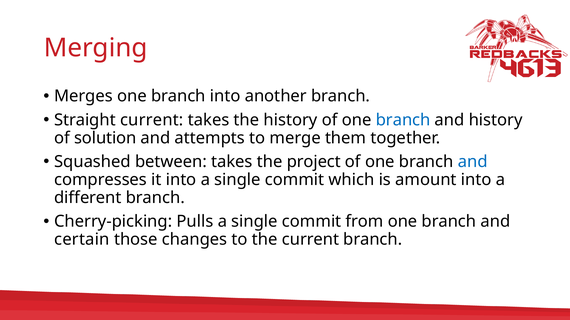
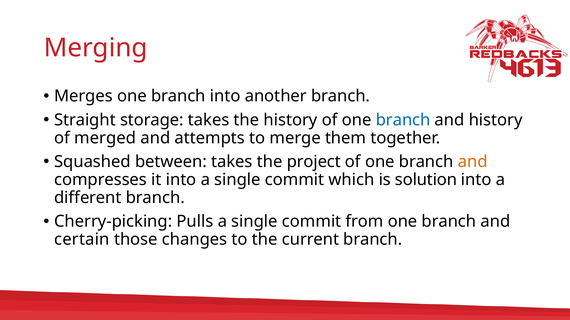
Straight current: current -> storage (152, 120)
solution: solution -> merged (105, 138)
and colour: blue -> orange (473, 162)
amount: amount -> solution (426, 180)
